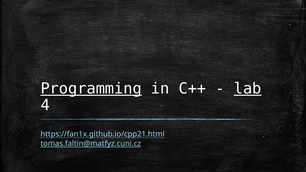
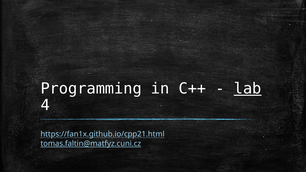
Programming underline: present -> none (91, 89)
